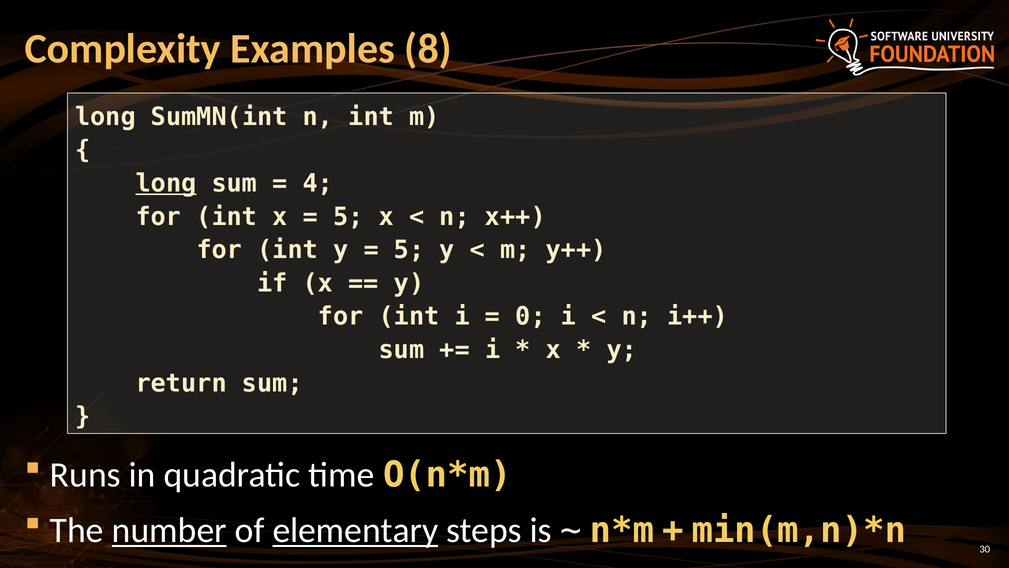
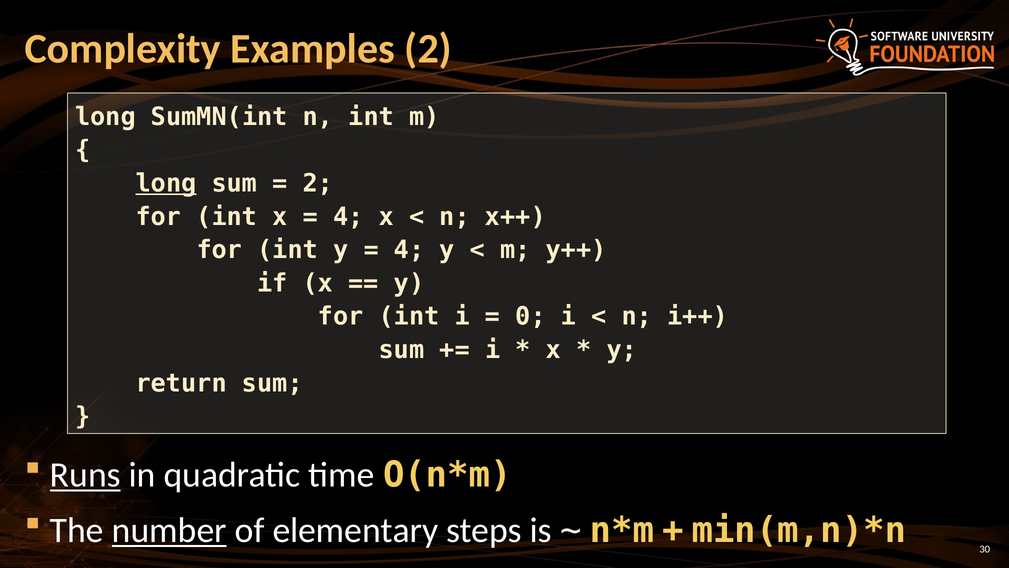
Examples 8: 8 -> 2 (428, 49)
4: 4 -> 2 (318, 183)
5: 5 -> 4 (348, 217)
5: 5 -> 4 (409, 250)
Runs underline: none -> present (85, 475)
elementary underline: present -> none (355, 530)
